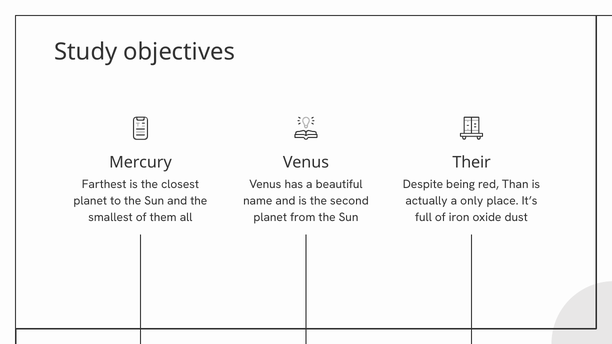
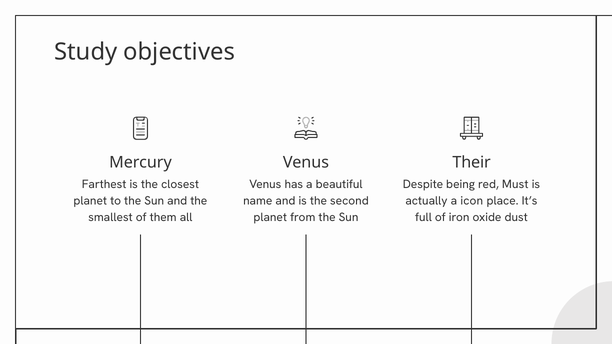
Than: Than -> Must (515, 184)
only: only -> icon (472, 201)
